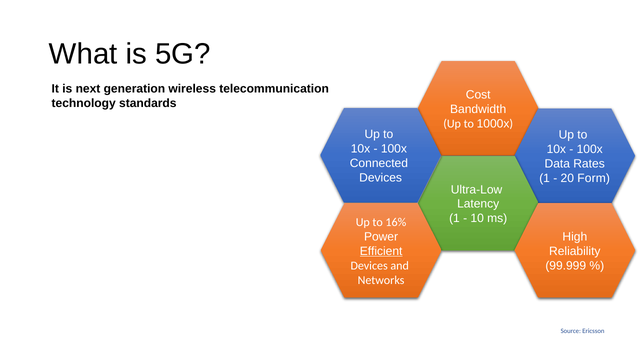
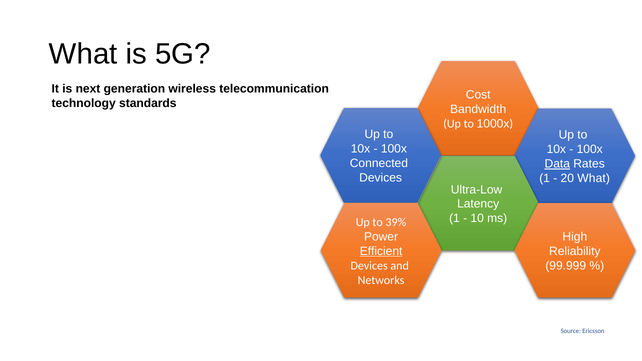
Data underline: none -> present (557, 164)
20 Form: Form -> What (594, 178)
16%: 16% -> 39% (396, 222)
